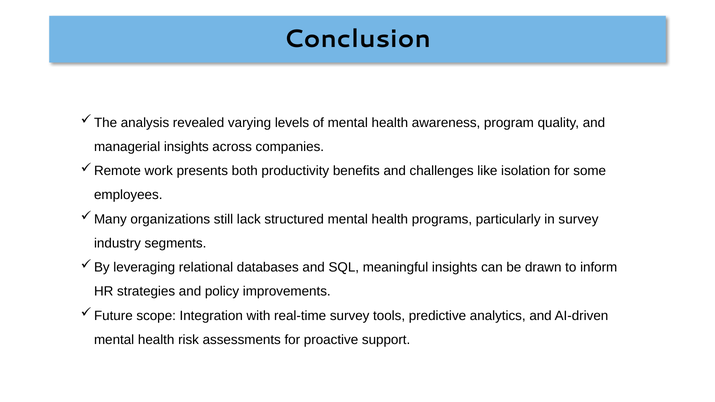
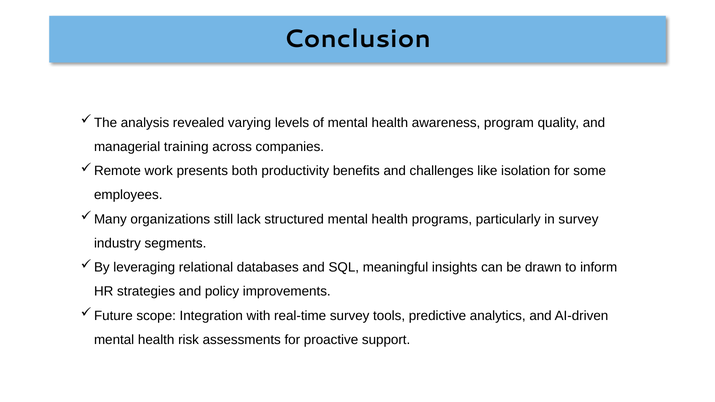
managerial insights: insights -> training (186, 147)
